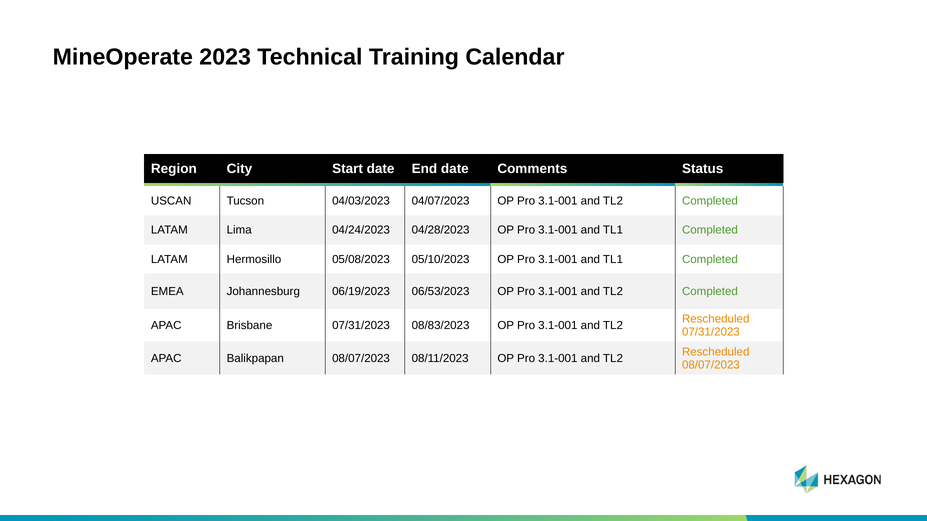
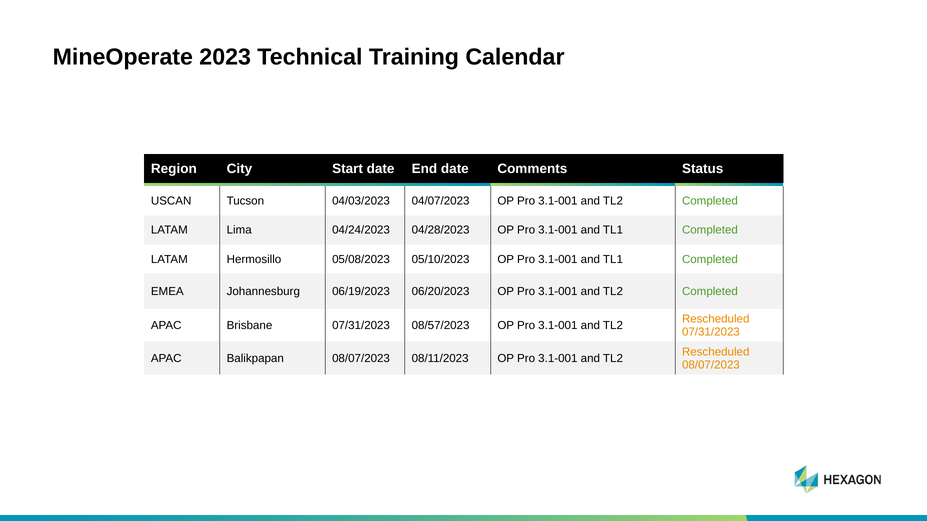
06/53/2023: 06/53/2023 -> 06/20/2023 (441, 292)
08/83/2023: 08/83/2023 -> 08/57/2023 (441, 326)
